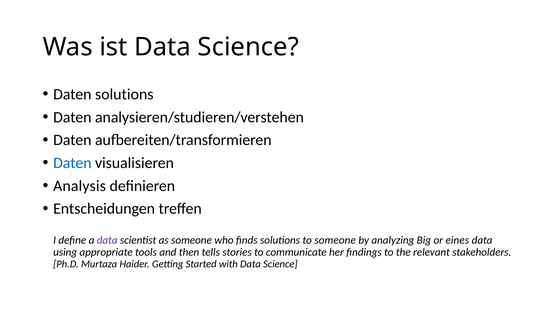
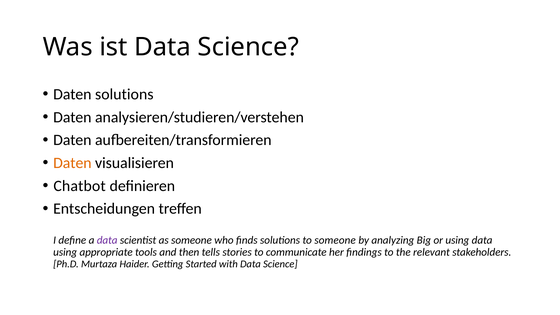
Daten colour: blue -> orange (72, 163)
Analysis: Analysis -> Chatbot (80, 186)
or eines: eines -> using (457, 240)
